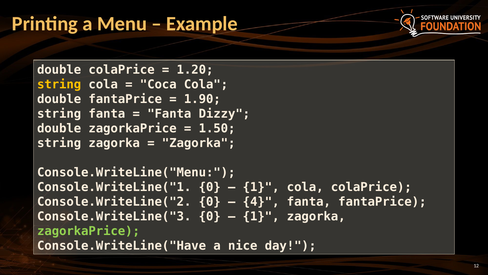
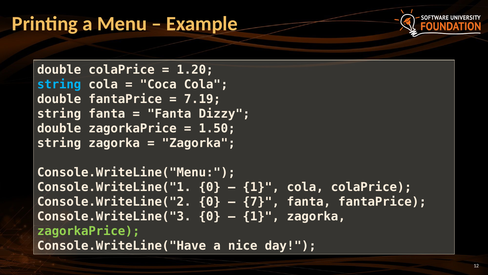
string colour: yellow -> light blue (59, 84)
1.90: 1.90 -> 7.19 (202, 99)
4: 4 -> 7 (261, 202)
